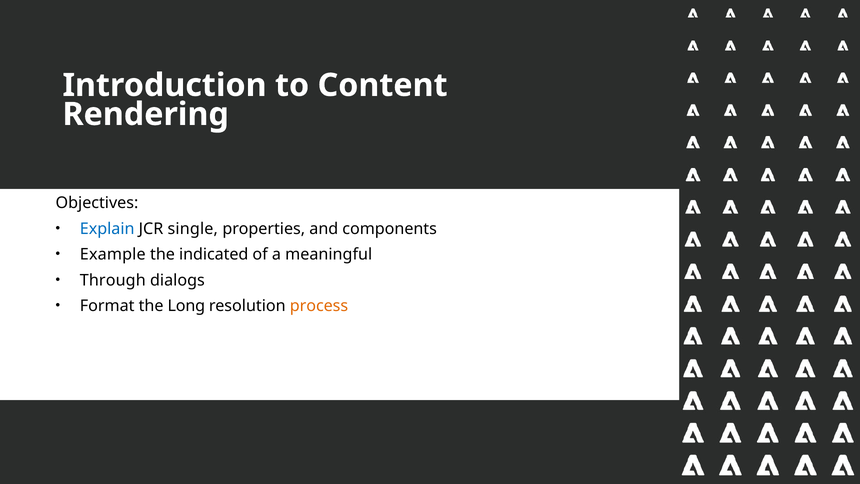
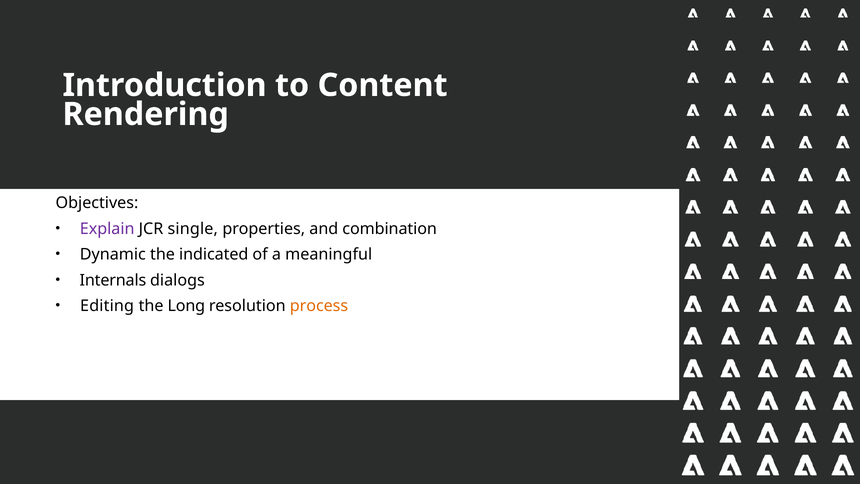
Explain colour: blue -> purple (107, 229)
components: components -> combination (390, 229)
Example: Example -> Dynamic (113, 254)
Through: Through -> Internals (113, 280)
Format: Format -> Editing (107, 306)
